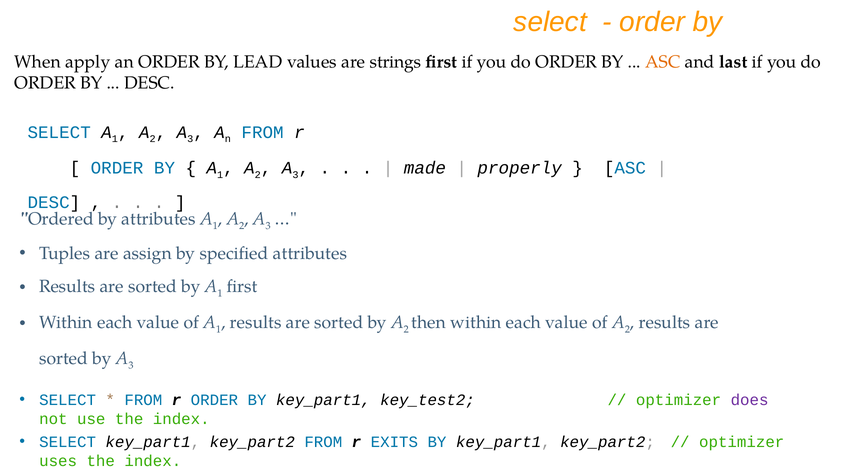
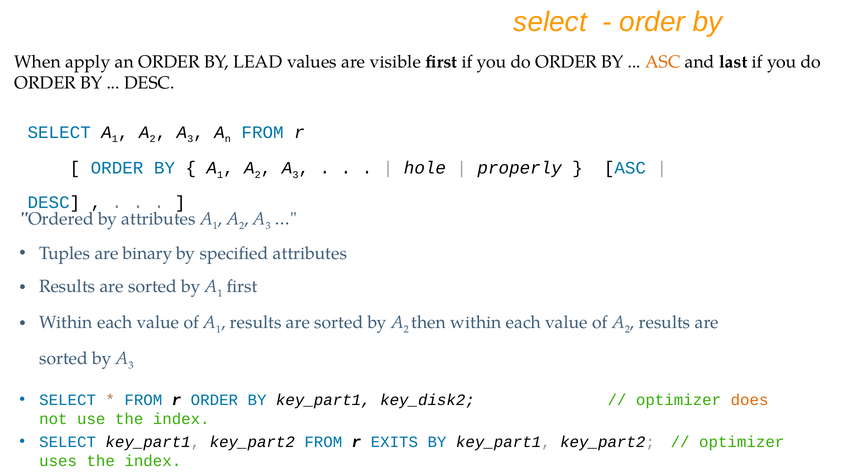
strings: strings -> visible (395, 62)
made: made -> hole (425, 168)
assign: assign -> binary (148, 253)
key_test2: key_test2 -> key_disk2 (428, 400)
does colour: purple -> orange (750, 400)
